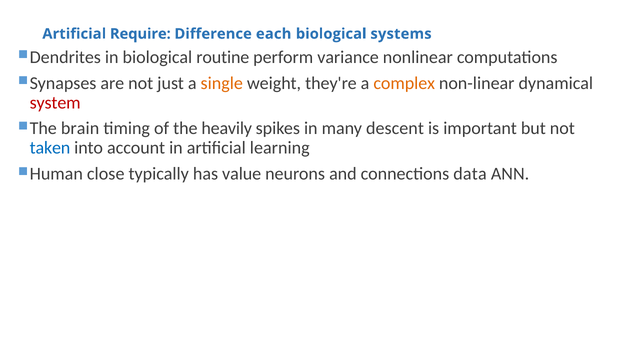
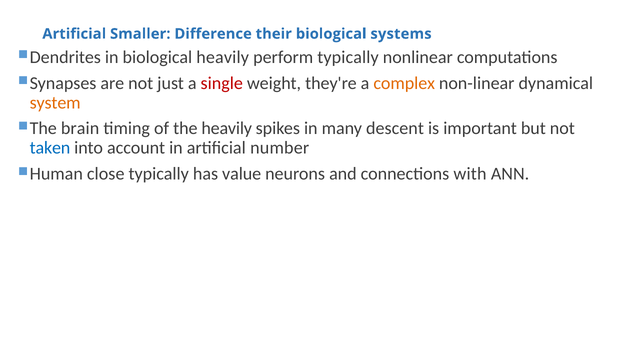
Require: Require -> Smaller (140, 34)
each: each -> their (274, 34)
biological routine: routine -> heavily (223, 57)
perform variance: variance -> typically (348, 57)
single colour: orange -> red (222, 83)
system colour: red -> orange (55, 103)
learning: learning -> number (280, 148)
data: data -> with (470, 174)
